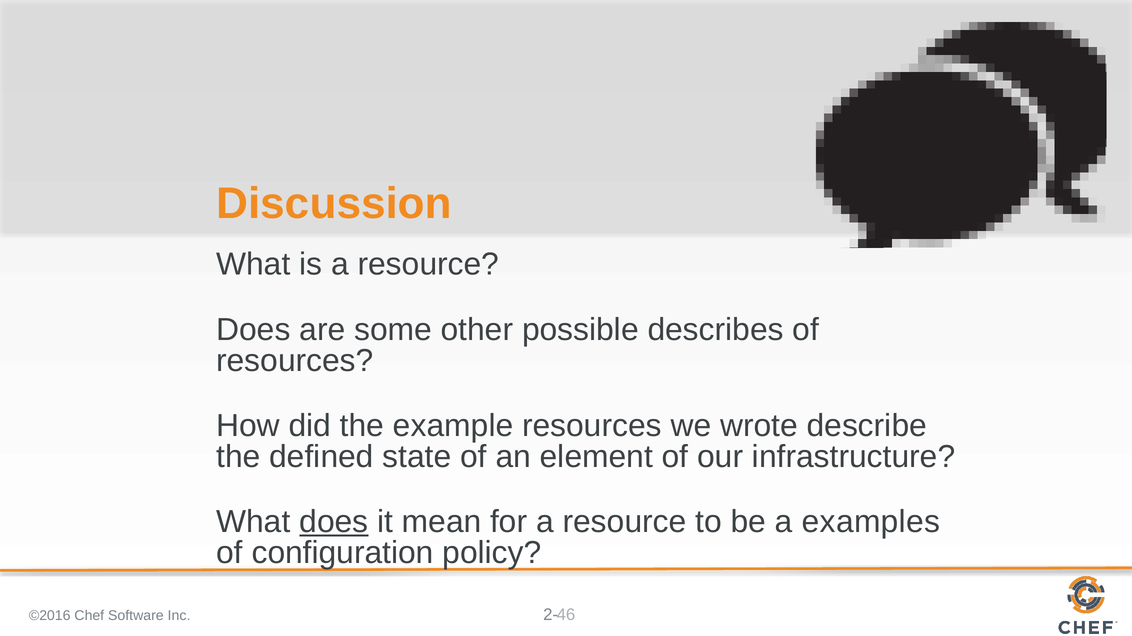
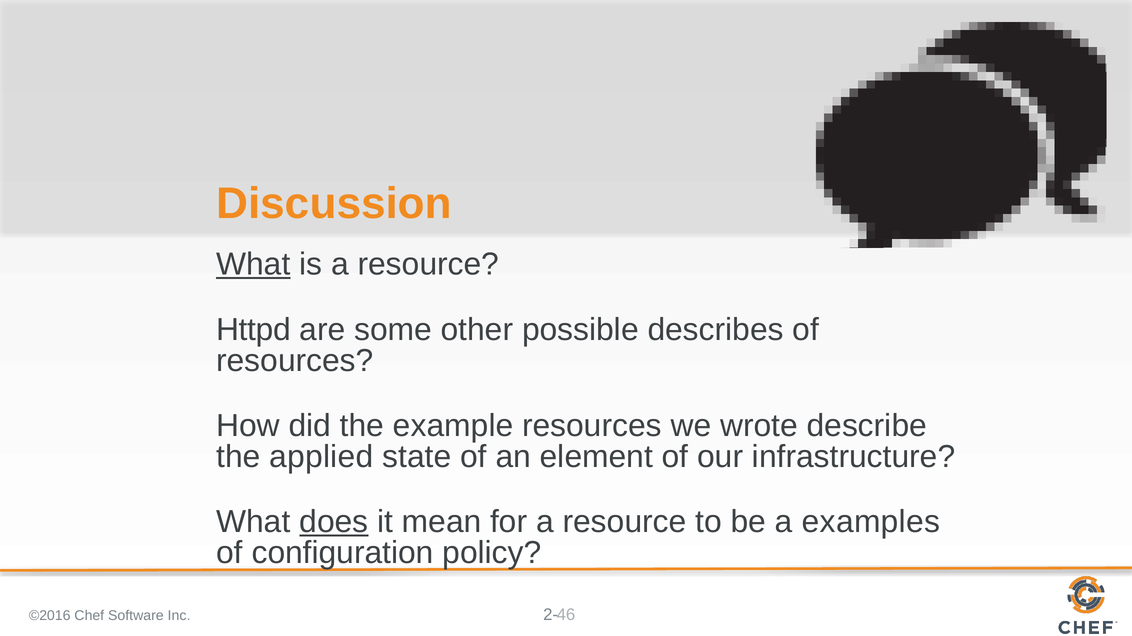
What underline: none -> present (253, 265)
Does: Does -> Httpd (253, 330)
defined: defined -> applied (321, 457)
